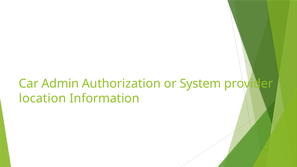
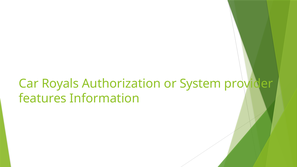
Admin: Admin -> Royals (60, 84)
location: location -> features (43, 98)
